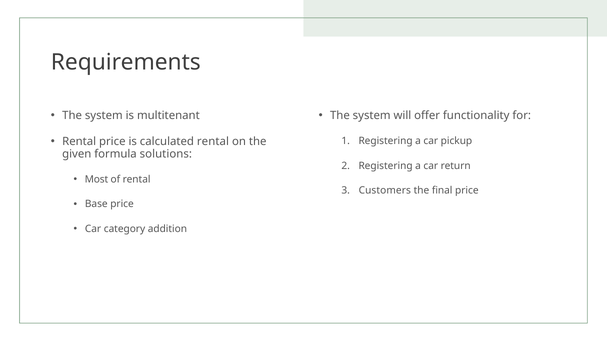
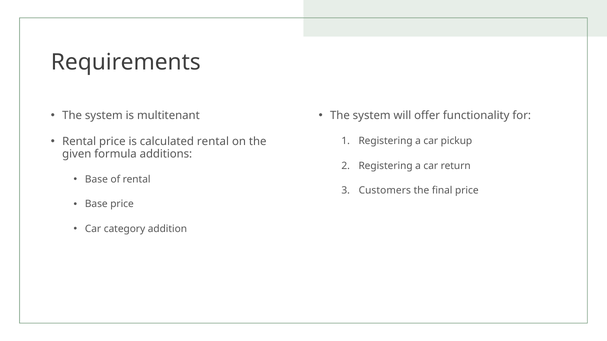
solutions: solutions -> additions (166, 154)
Most: Most -> Base (96, 180)
